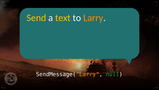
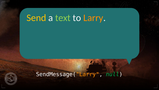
text colour: yellow -> light green (63, 18)
